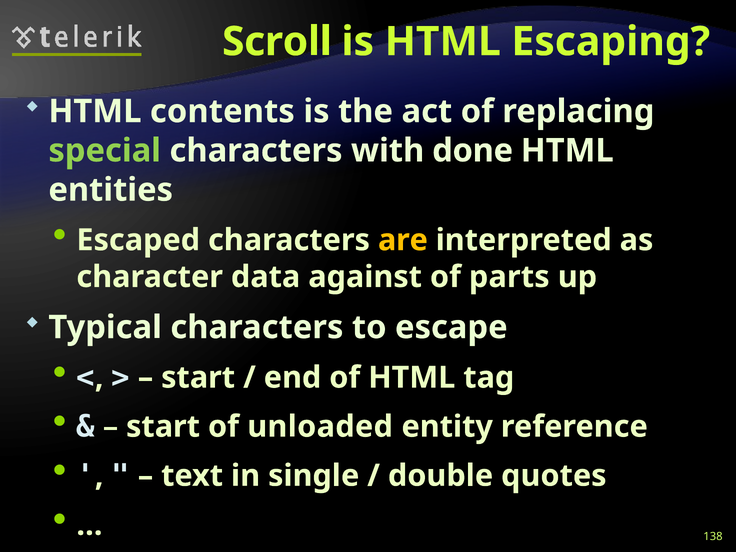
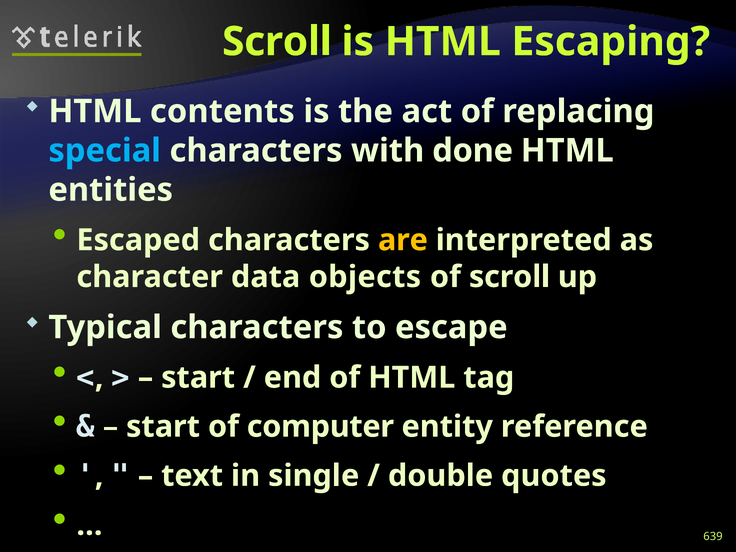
special colour: light green -> light blue (105, 151)
against: against -> objects (365, 277)
of parts: parts -> scroll (509, 277)
unloaded: unloaded -> computer (320, 427)
138: 138 -> 639 (713, 536)
